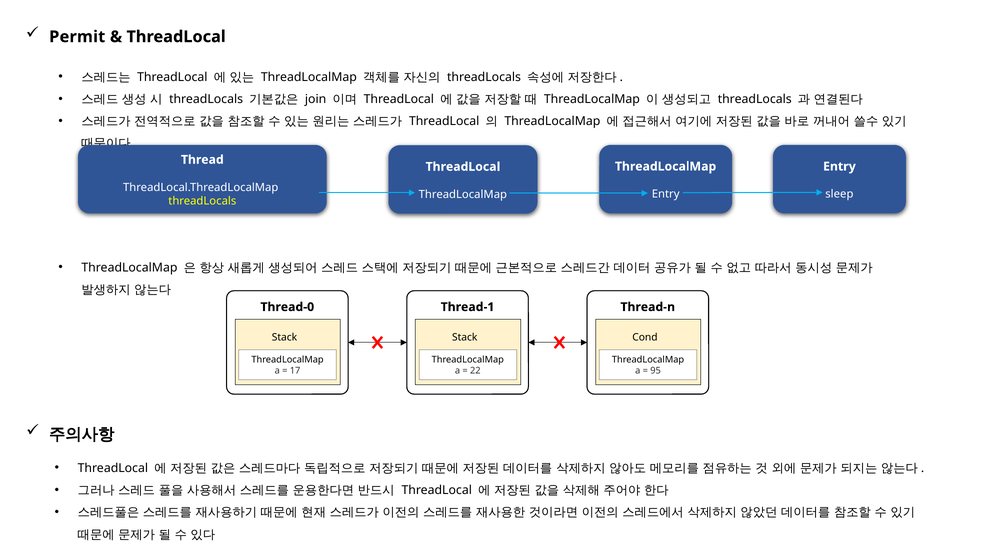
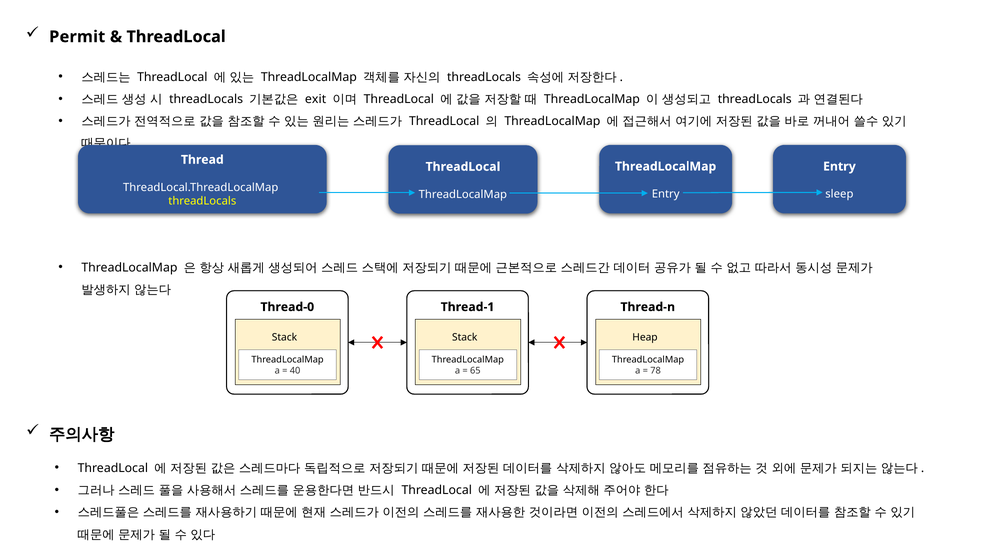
join: join -> exit (316, 99)
Cond: Cond -> Heap (645, 338)
17: 17 -> 40 (295, 371)
22: 22 -> 65 (475, 371)
95: 95 -> 78 (656, 371)
